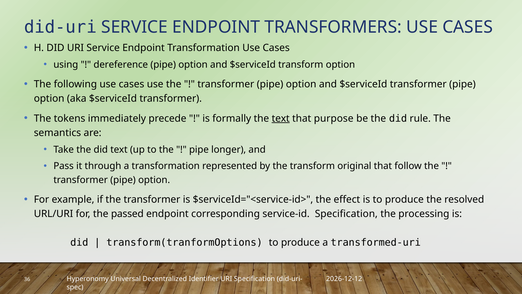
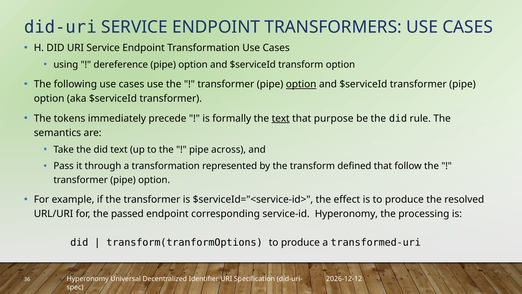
option underline: none -> present (301, 84)
longer: longer -> across (229, 149)
original: original -> defined (354, 166)
service-id Specification: Specification -> Hyperonomy (346, 214)
